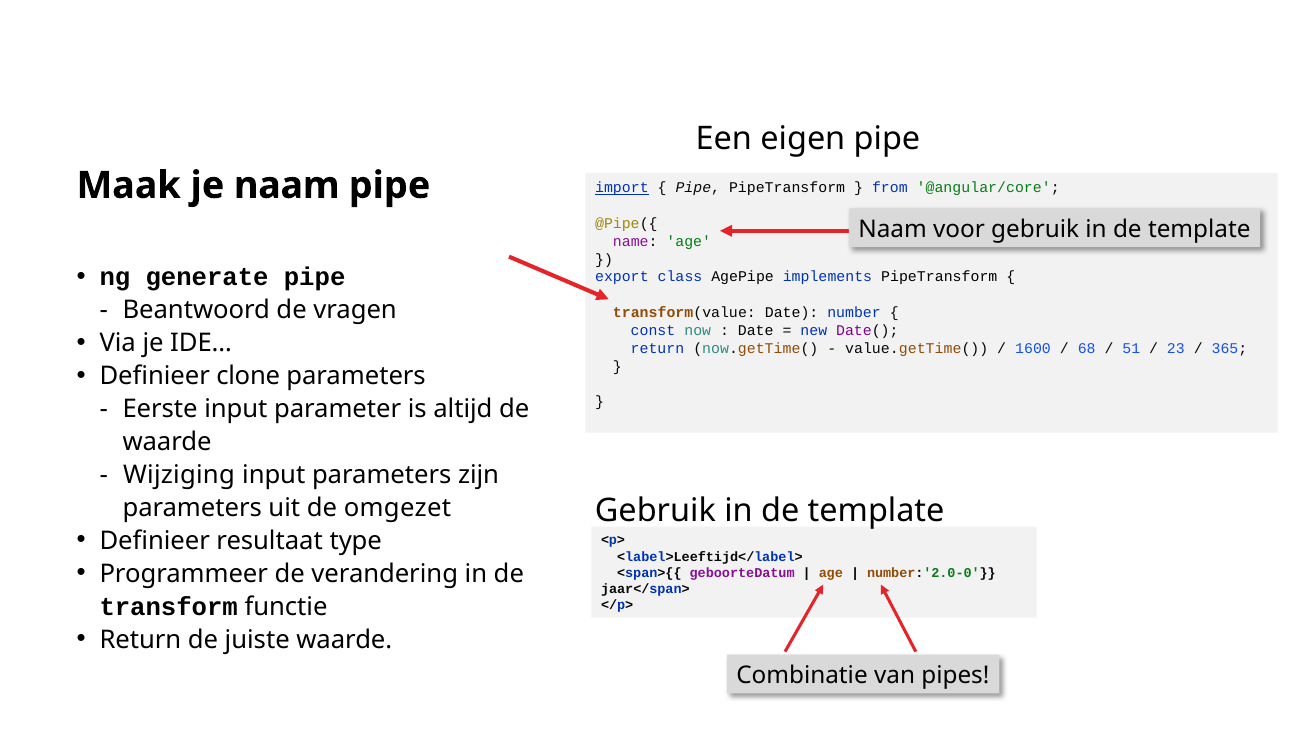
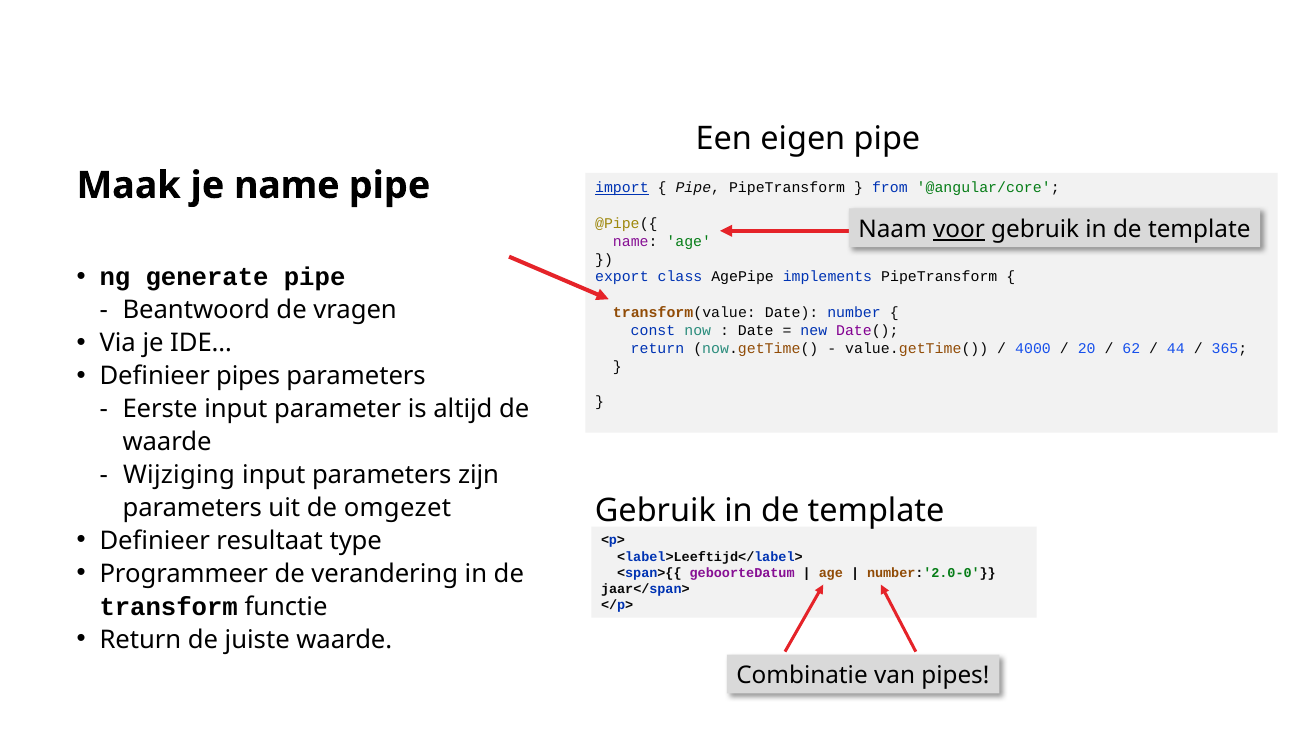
je naam: naam -> name (287, 185)
voor underline: none -> present (959, 229)
1600: 1600 -> 4000 (1033, 348)
68: 68 -> 20 (1087, 348)
51: 51 -> 62 (1131, 348)
23: 23 -> 44 (1176, 348)
Definieer clone: clone -> pipes (248, 376)
